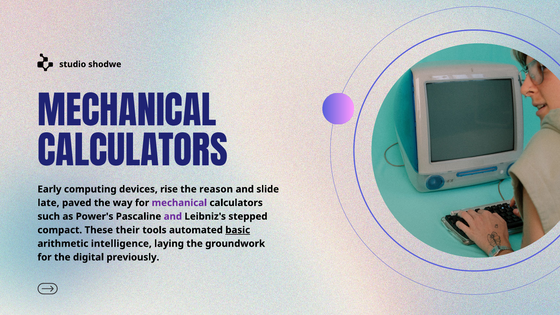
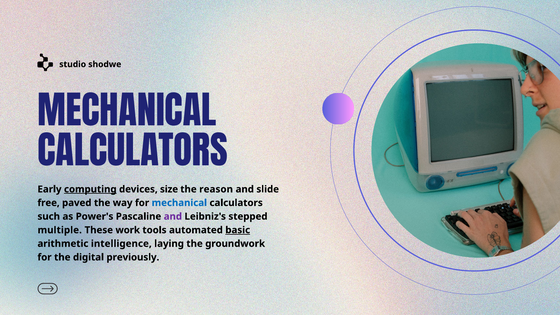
computing underline: none -> present (90, 189)
rise: rise -> size (169, 189)
late: late -> free (49, 203)
mechanical colour: purple -> blue (179, 203)
compact: compact -> multiple (60, 230)
their: their -> work (128, 230)
